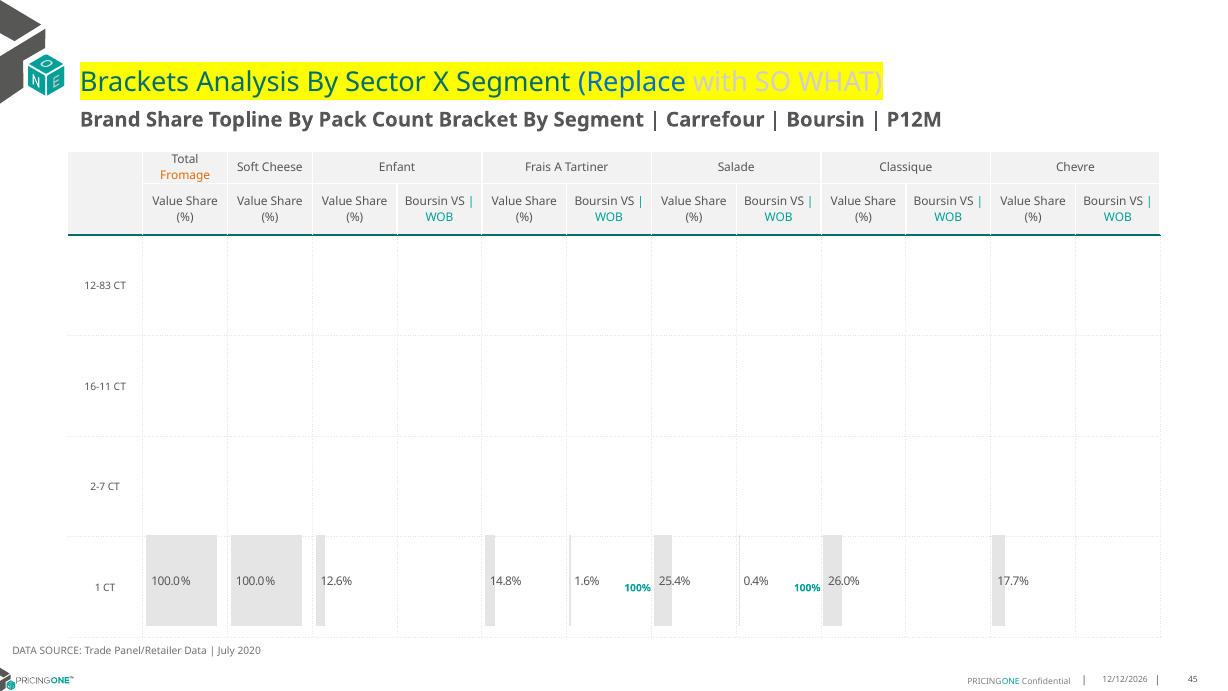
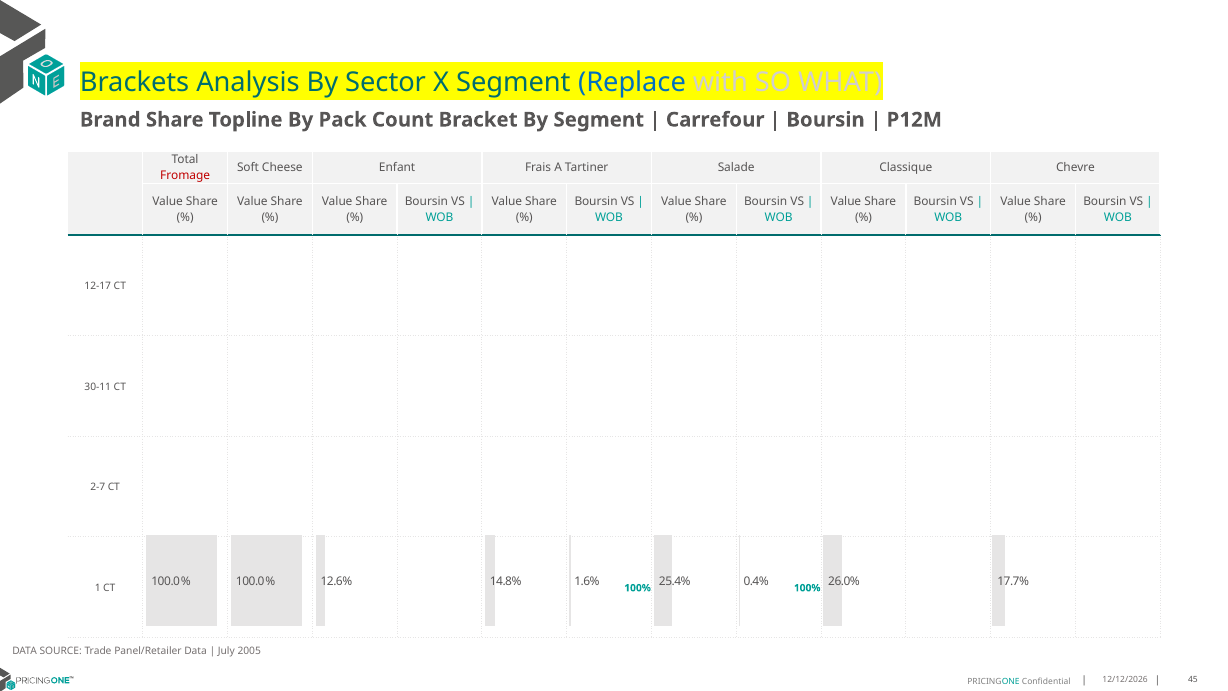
Fromage colour: orange -> red (185, 176)
12-83: 12-83 -> 12-17 (98, 286)
16-11: 16-11 -> 30-11 (98, 387)
2020: 2020 -> 2005 (249, 651)
